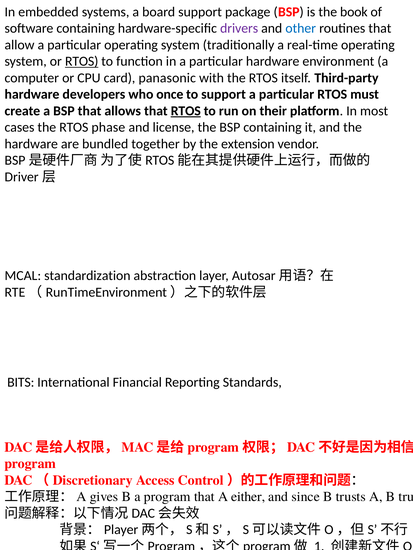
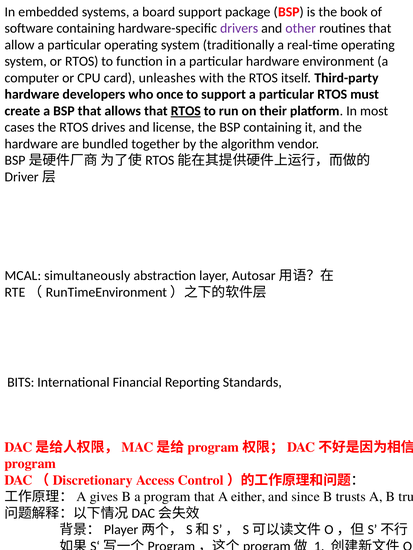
other colour: blue -> purple (301, 28)
RTOS underline: present -> none (82, 61)
panasonic: panasonic -> unleashes (167, 78)
phase: phase -> drives (108, 128)
extension: extension -> algorithm (248, 144)
standardization: standardization -> simultaneously (87, 276)
